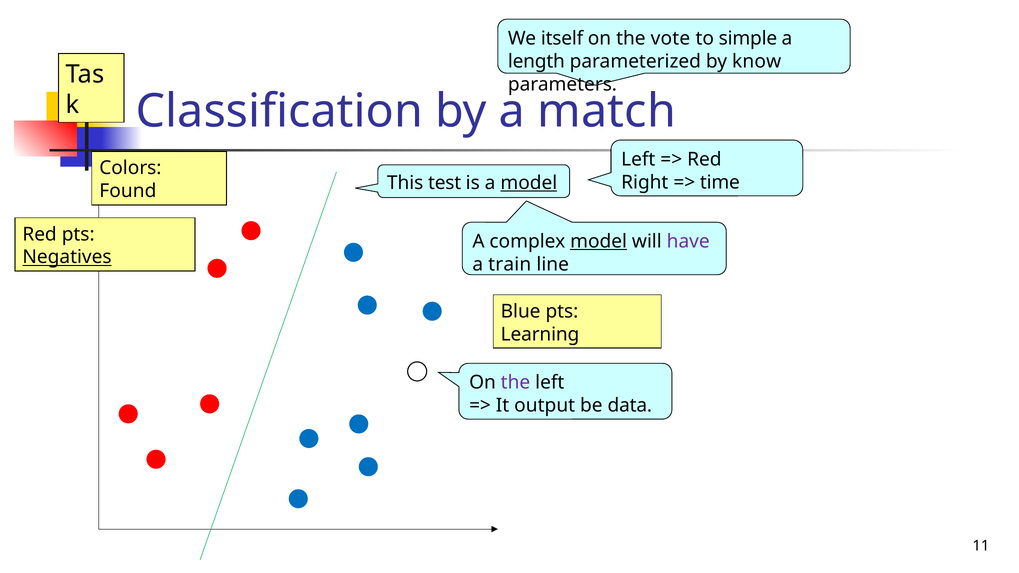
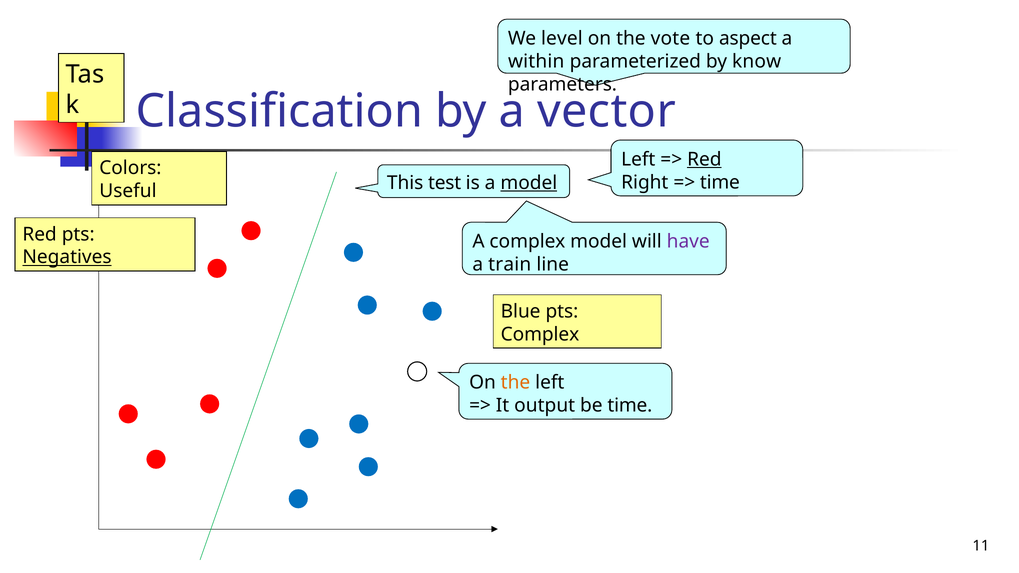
itself: itself -> level (562, 38)
simple: simple -> aspect (748, 38)
length: length -> within (536, 61)
match: match -> vector (606, 112)
Red underline: none -> present (704, 159)
Found: Found -> Useful (128, 191)
model underline: present -> none (599, 241)
Learning: Learning -> Complex (540, 334)
the colour: purple -> orange (515, 383)
be data: data -> time (630, 406)
